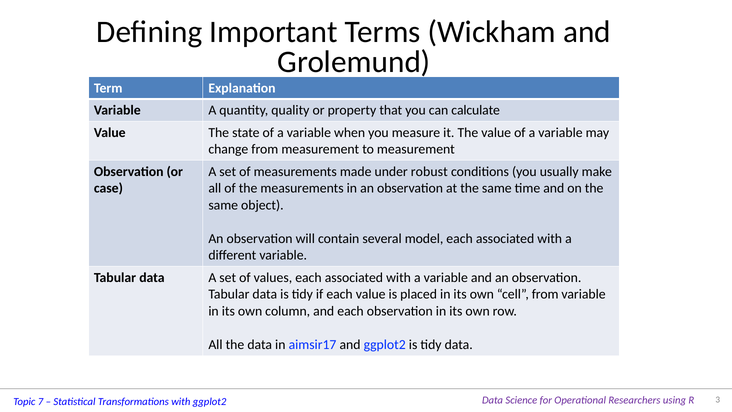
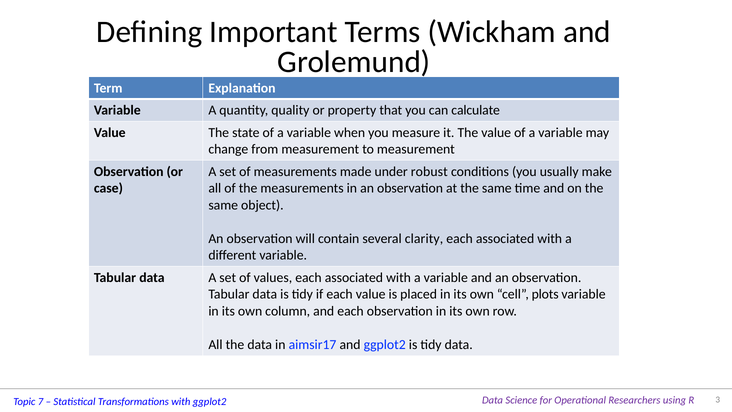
model: model -> clarity (424, 238)
cell from: from -> plots (545, 294)
